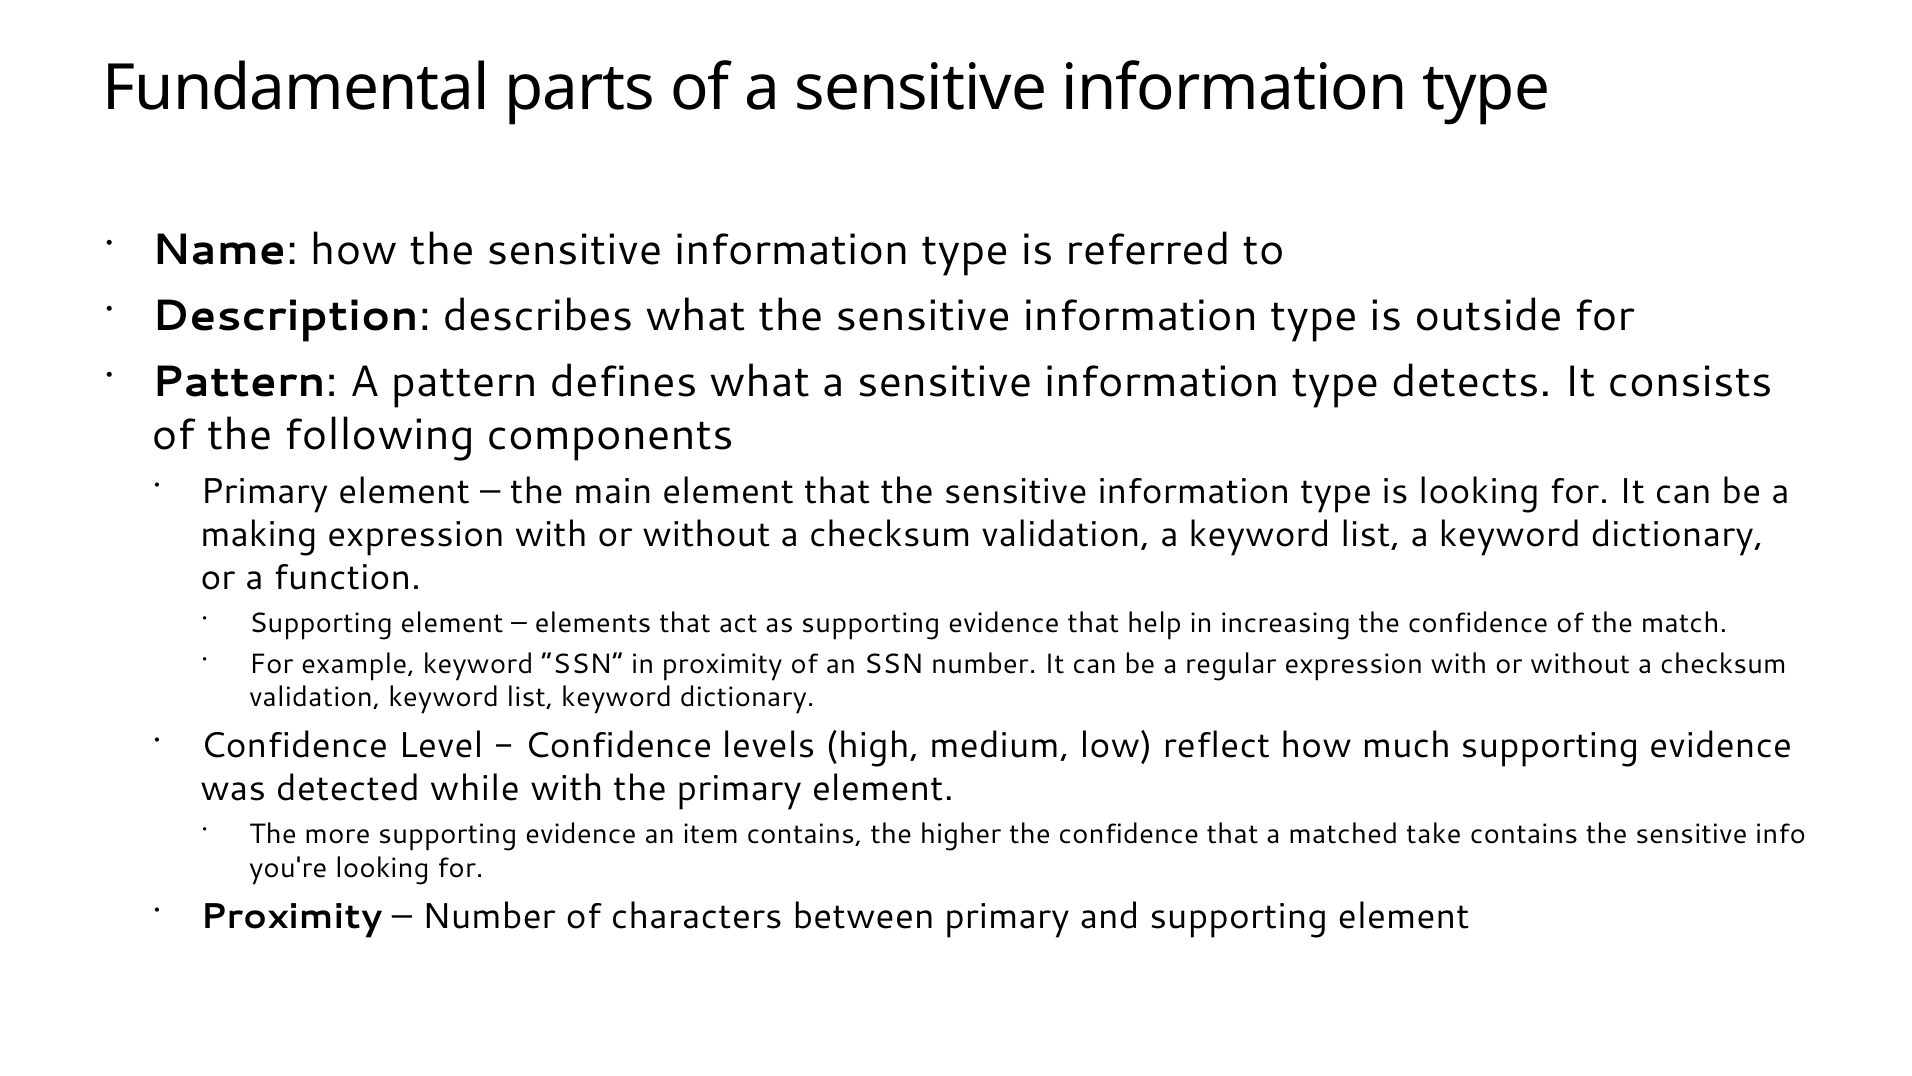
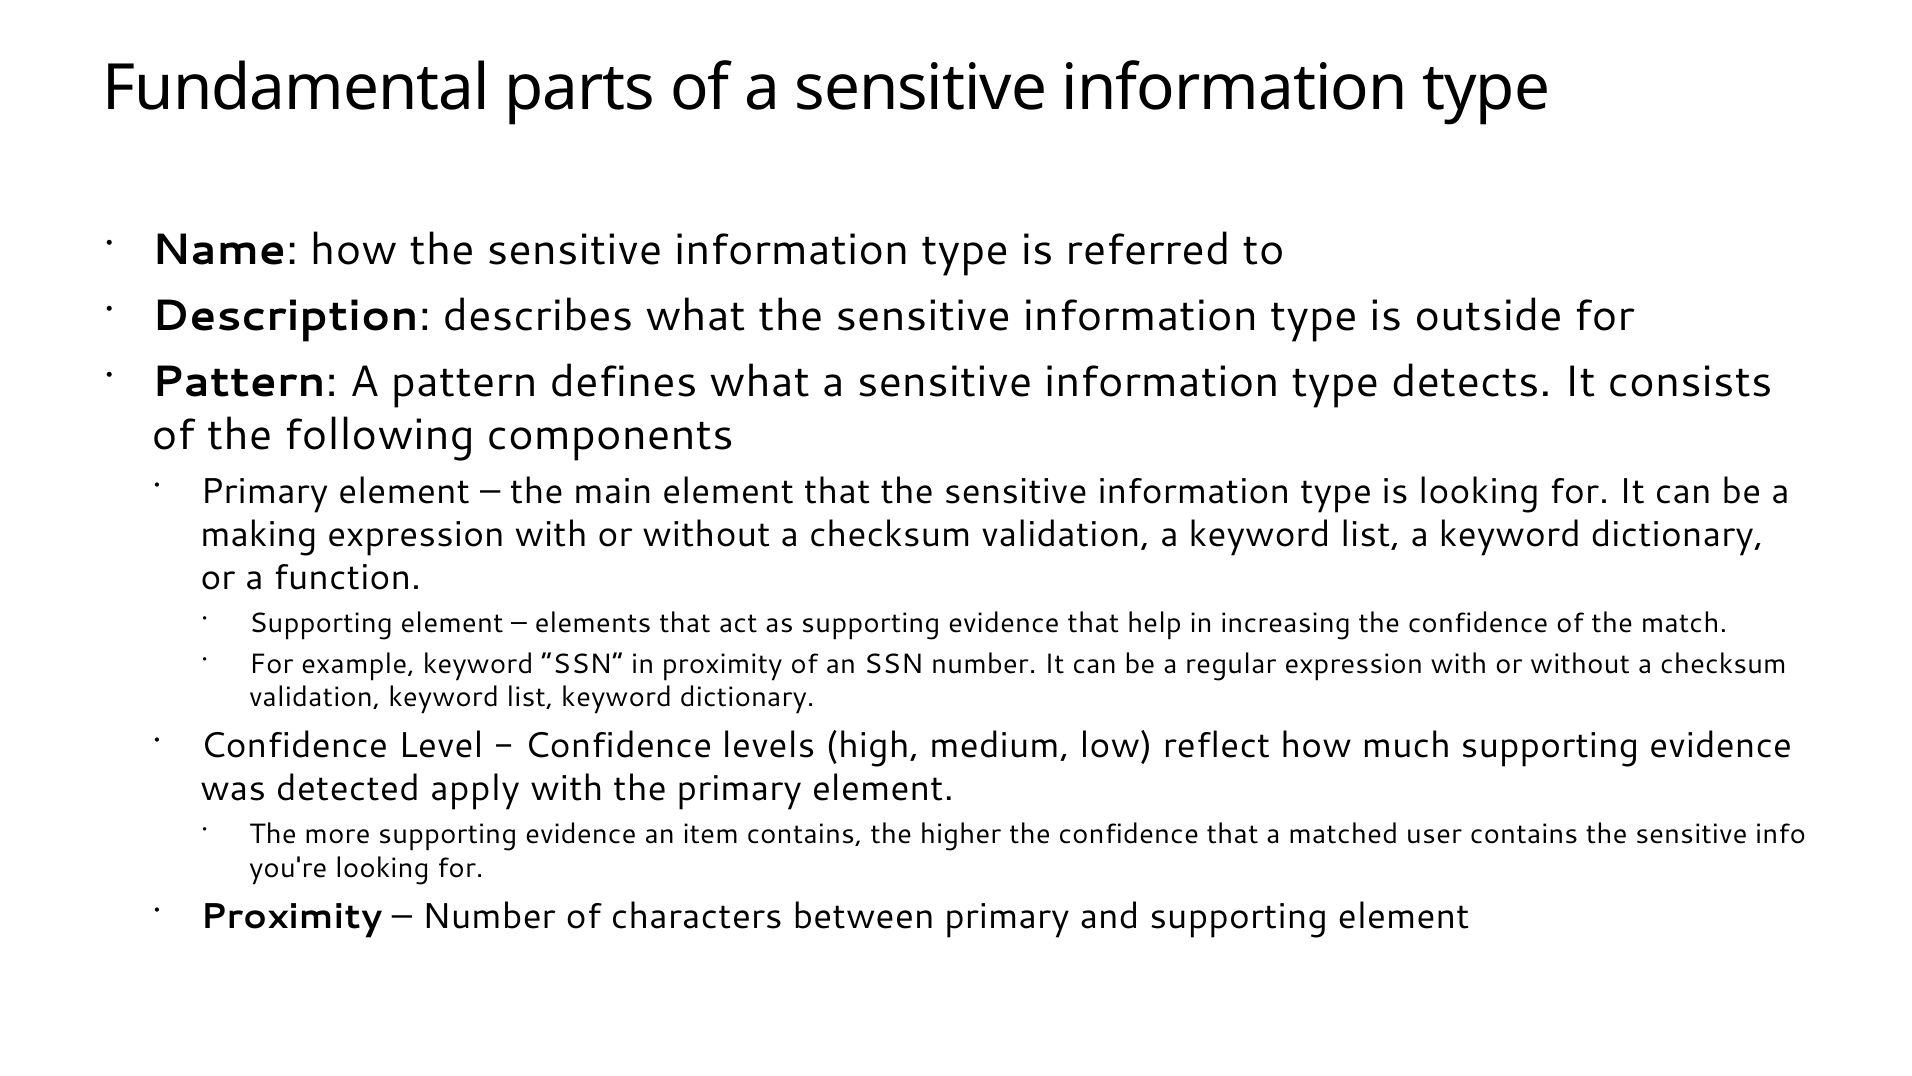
while: while -> apply (475, 789)
take: take -> user (1434, 834)
